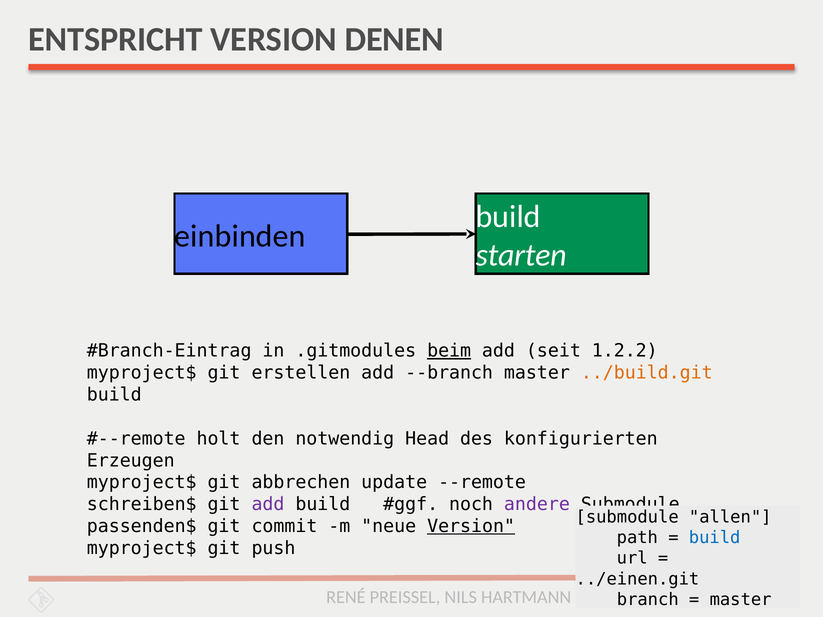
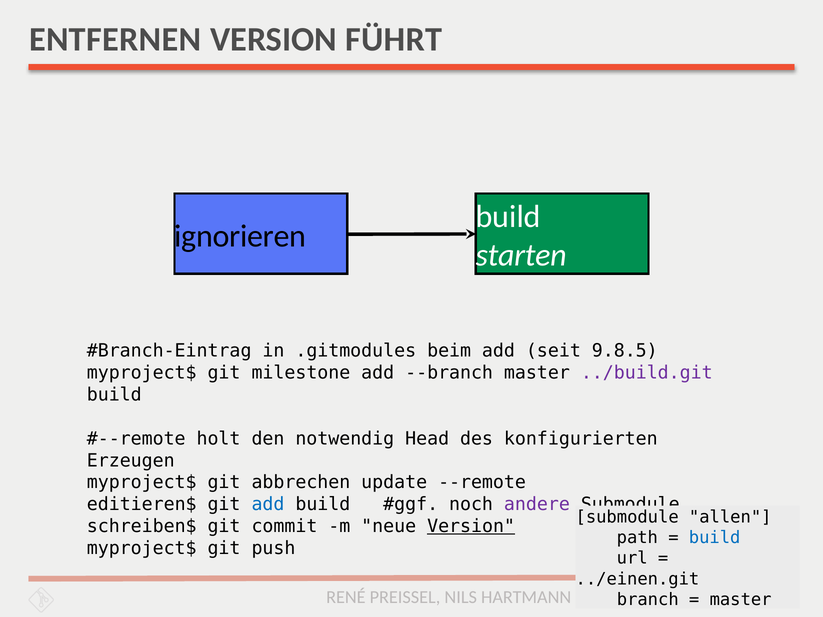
ENTSPRICHT: ENTSPRICHT -> ENTFERNEN (115, 40)
DENEN: DENEN -> FÜHRT (394, 40)
einbinden: einbinden -> ignorieren (240, 236)
beim underline: present -> none (449, 351)
1.2.2: 1.2.2 -> 9.8.5 (625, 351)
erstellen: erstellen -> milestone (301, 373)
../build.git colour: orange -> purple (647, 373)
schreiben$: schreiben$ -> editieren$ (142, 505)
add colour: purple -> blue (268, 505)
passenden$: passenden$ -> schreiben$ (142, 527)
